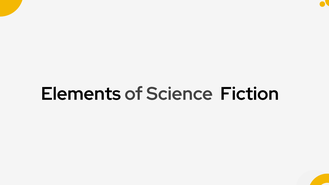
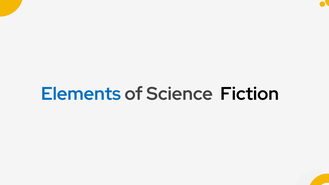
Elements colour: black -> blue (81, 94)
